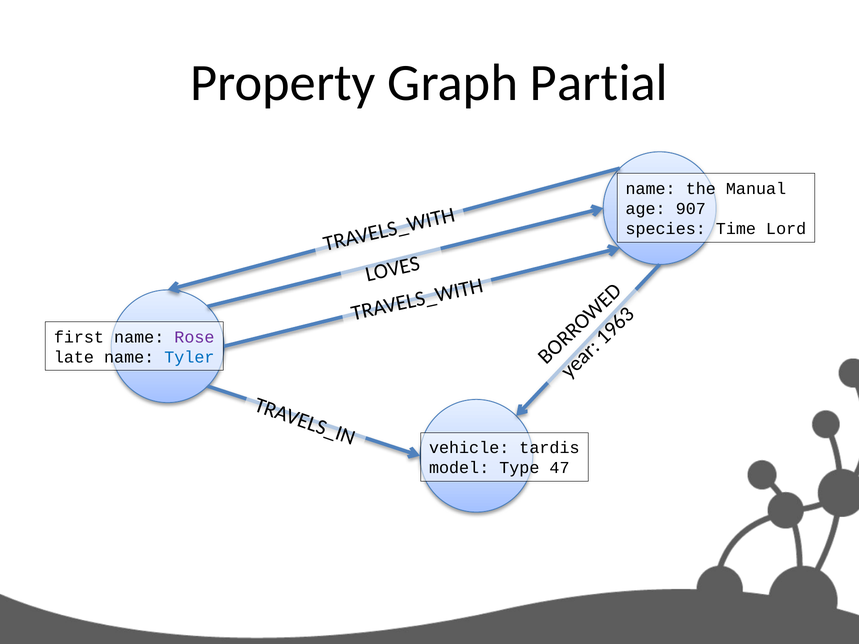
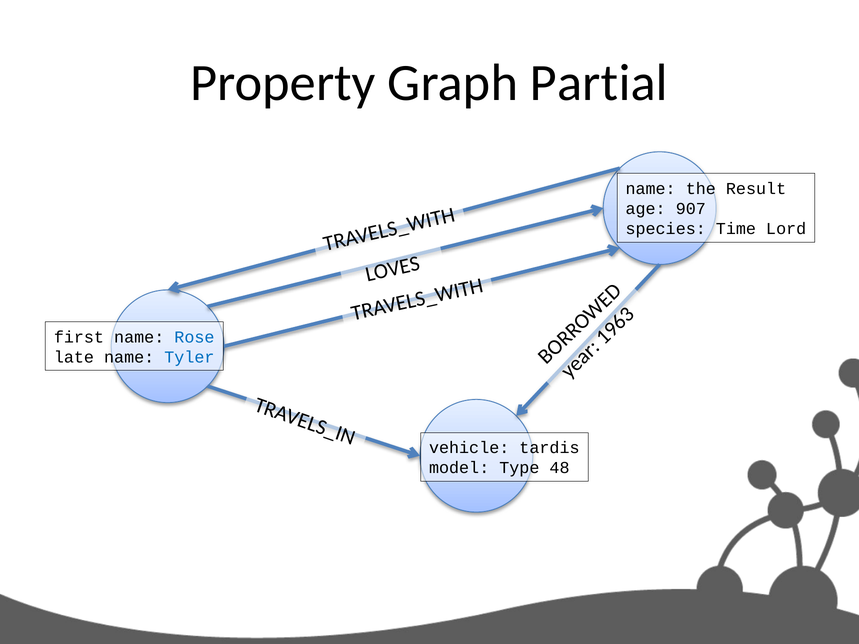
Manual: Manual -> Result (756, 189)
Rose colour: purple -> blue (194, 337)
47: 47 -> 48 (560, 468)
